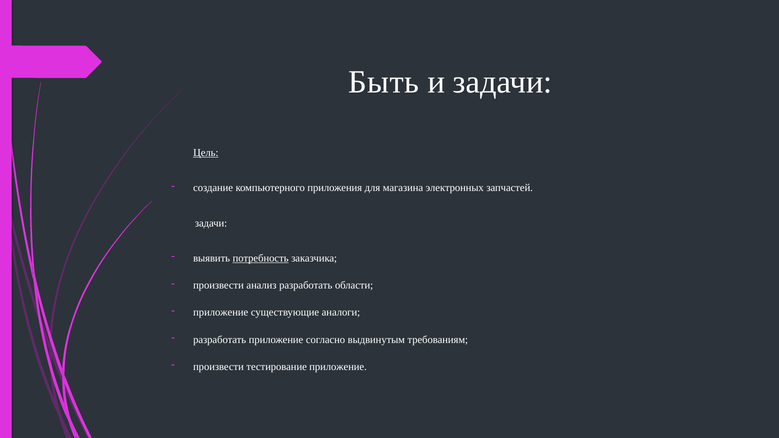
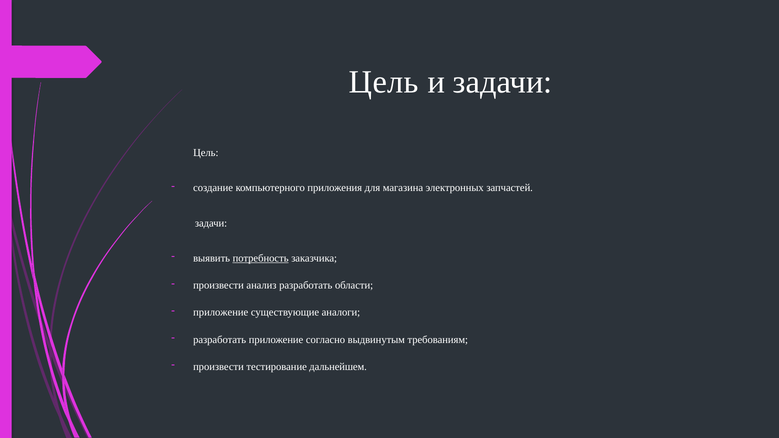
Быть: Быть -> Цель (384, 82)
Цель underline: present -> none (206, 153)
тестирование приложение: приложение -> дальнейшем (338, 367)
